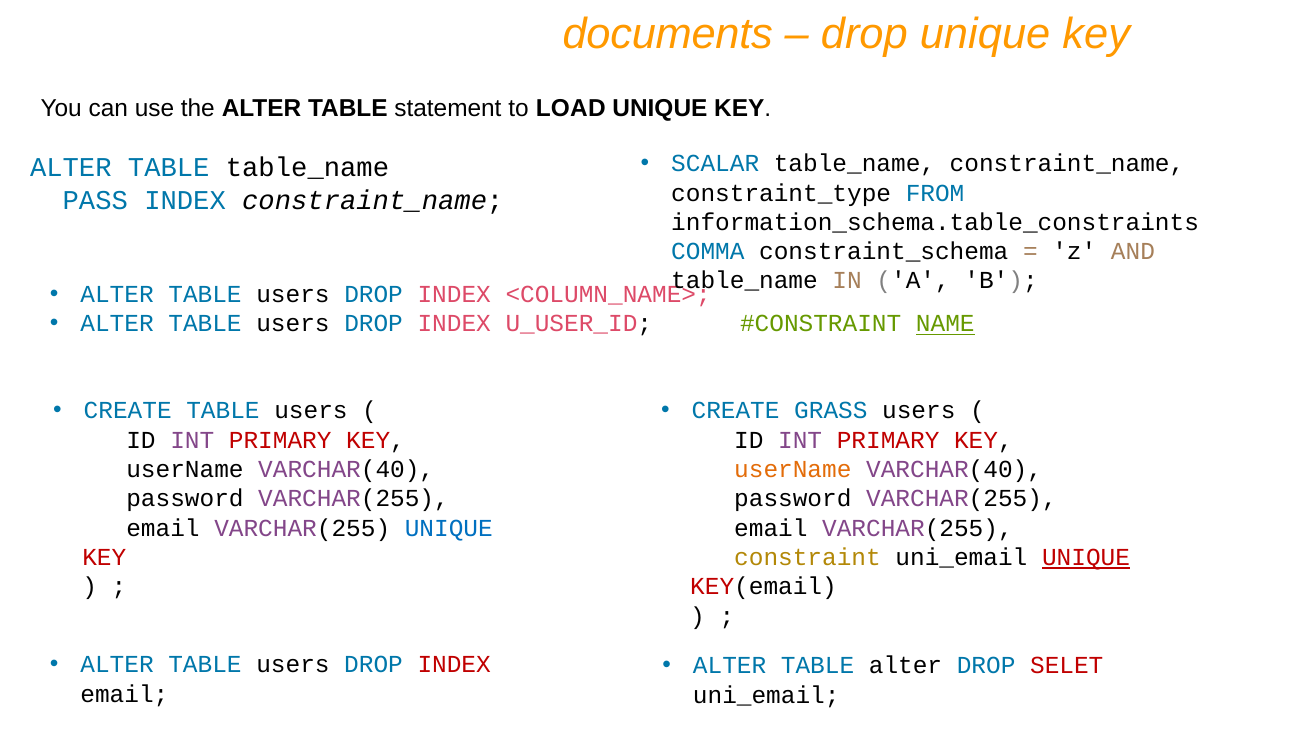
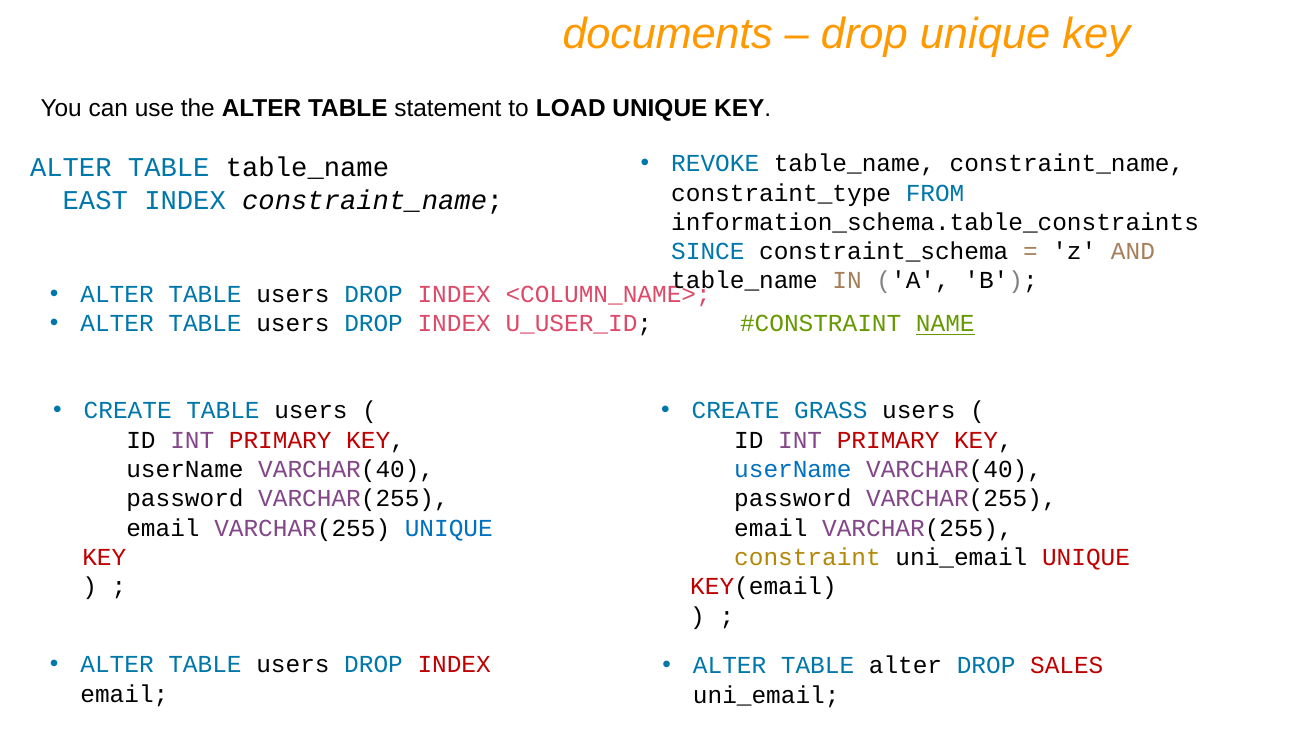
SCALAR: SCALAR -> REVOKE (715, 164)
PASS: PASS -> EAST (95, 200)
COMMA: COMMA -> SINCE (708, 252)
userName colour: orange -> blue (793, 469)
UNIQUE underline: present -> none (1086, 557)
SELET: SELET -> SALES (1067, 666)
